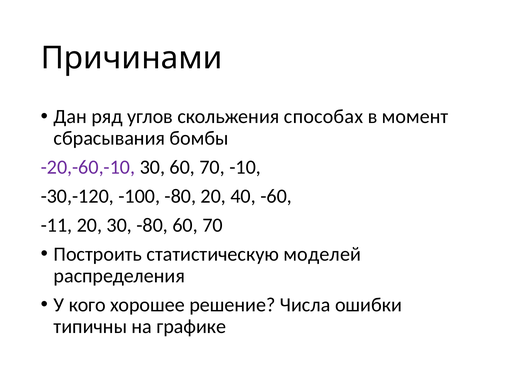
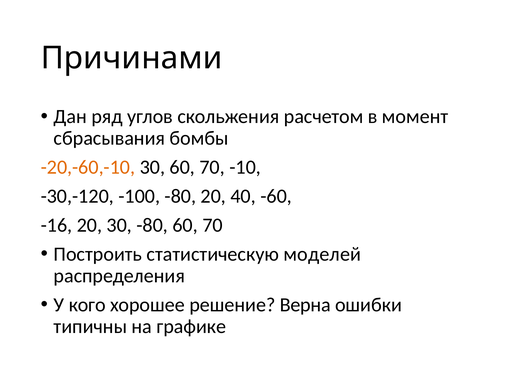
способах: способах -> расчетом (324, 117)
-20,-60,-10 colour: purple -> orange (88, 167)
-11: -11 -> -16 (56, 225)
Числа: Числа -> Верна (305, 305)
